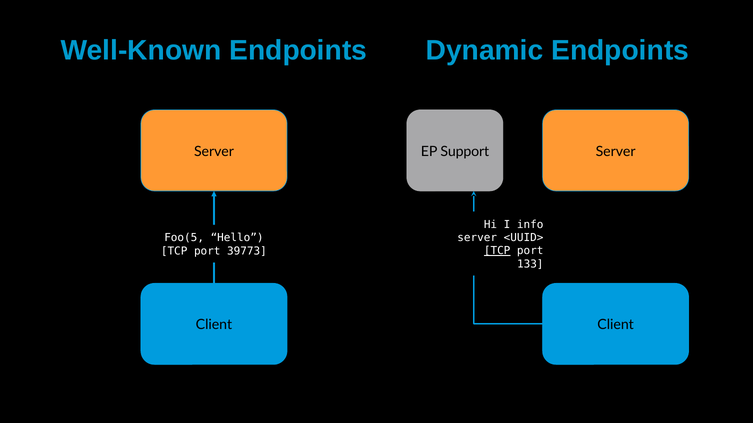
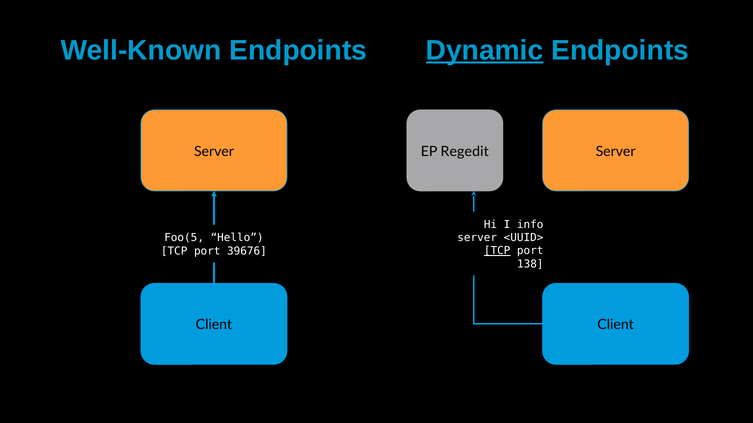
Dynamic underline: none -> present (485, 50)
Support: Support -> Regedit (465, 152)
39773: 39773 -> 39676 (247, 251)
133: 133 -> 138 (530, 264)
